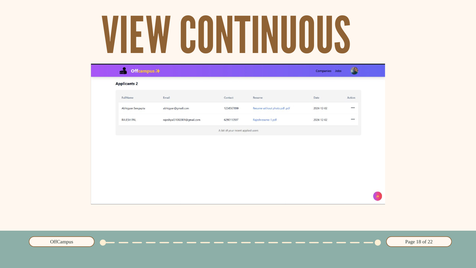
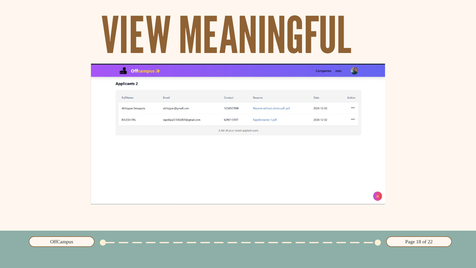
CONTINUOUS: CONTINUOUS -> MEANINGFUL (265, 36)
